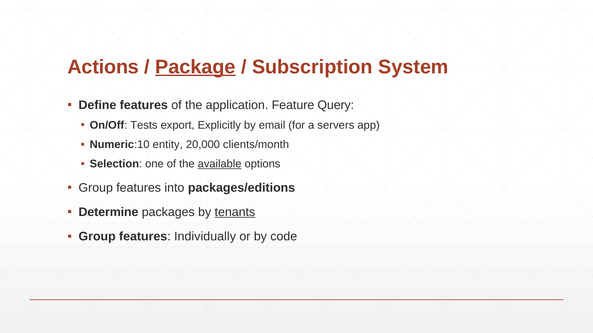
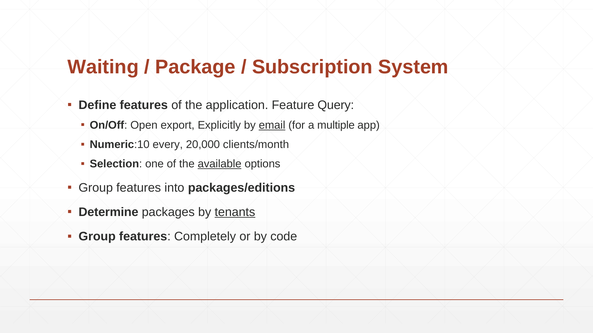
Actions: Actions -> Waiting (103, 67)
Package underline: present -> none (195, 67)
Tests: Tests -> Open (144, 125)
email underline: none -> present (272, 125)
servers: servers -> multiple (336, 125)
entity: entity -> every (168, 145)
Individually: Individually -> Completely (205, 237)
